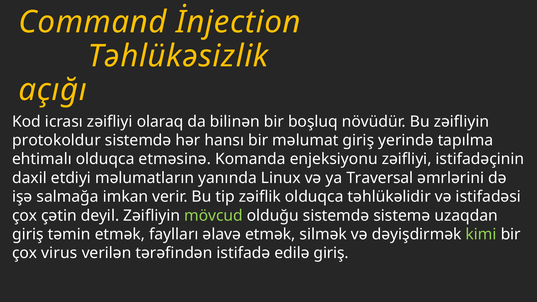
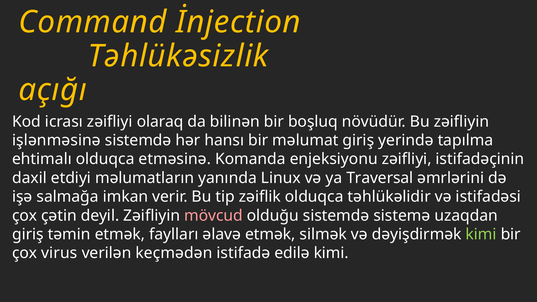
protokoldur: protokoldur -> işlənməsinə (56, 140)
mövcud colour: light green -> pink (213, 216)
tərəfindən: tərəfindən -> keçmədən (174, 253)
edilə giriş: giriş -> kimi (331, 253)
